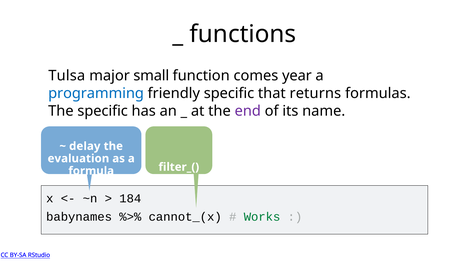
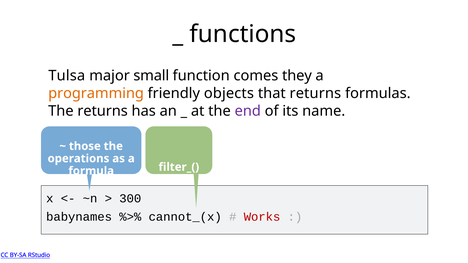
year: year -> they (297, 76)
programming colour: blue -> orange (96, 93)
friendly specific: specific -> objects (229, 93)
The specific: specific -> returns (103, 111)
delay: delay -> those (85, 146)
evaluation: evaluation -> operations (78, 159)
184: 184 -> 300 (130, 199)
Works colour: green -> red (262, 217)
